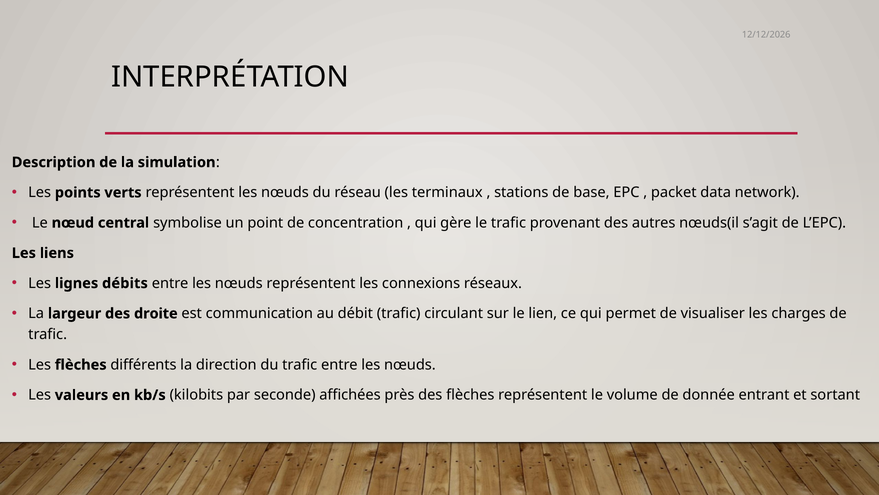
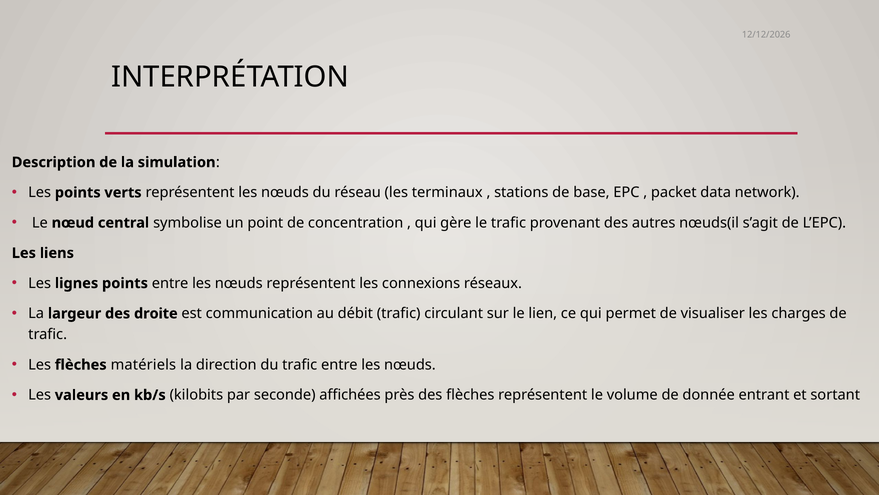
lignes débits: débits -> points (125, 283)
différents: différents -> matériels (143, 364)
